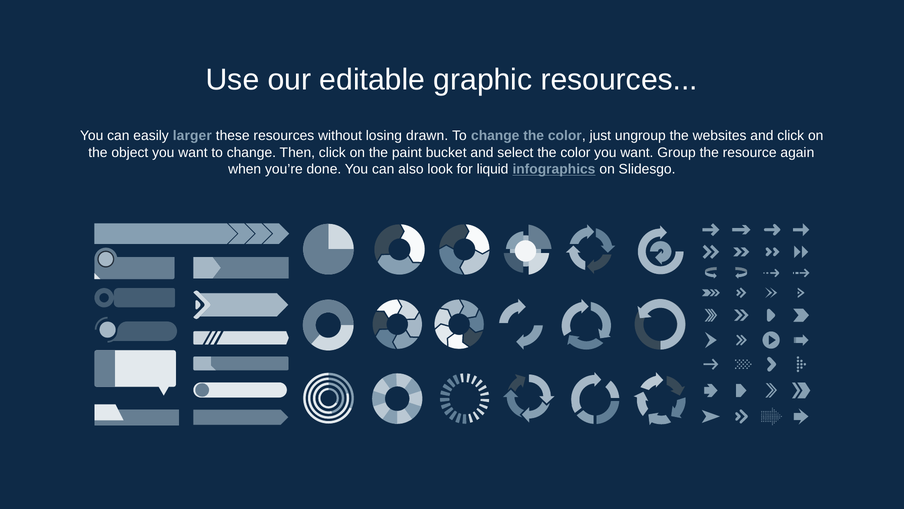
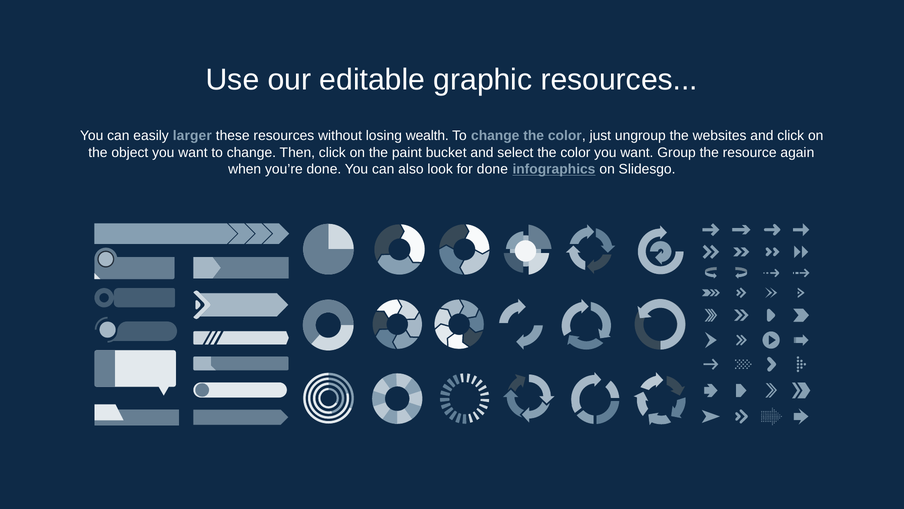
drawn: drawn -> wealth (427, 136)
for liquid: liquid -> done (492, 169)
